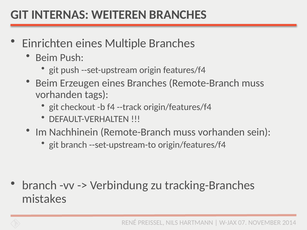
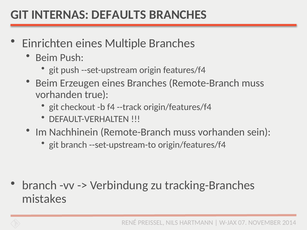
WEITEREN: WEITEREN -> DEFAULTS (119, 15)
tags: tags -> true (97, 95)
